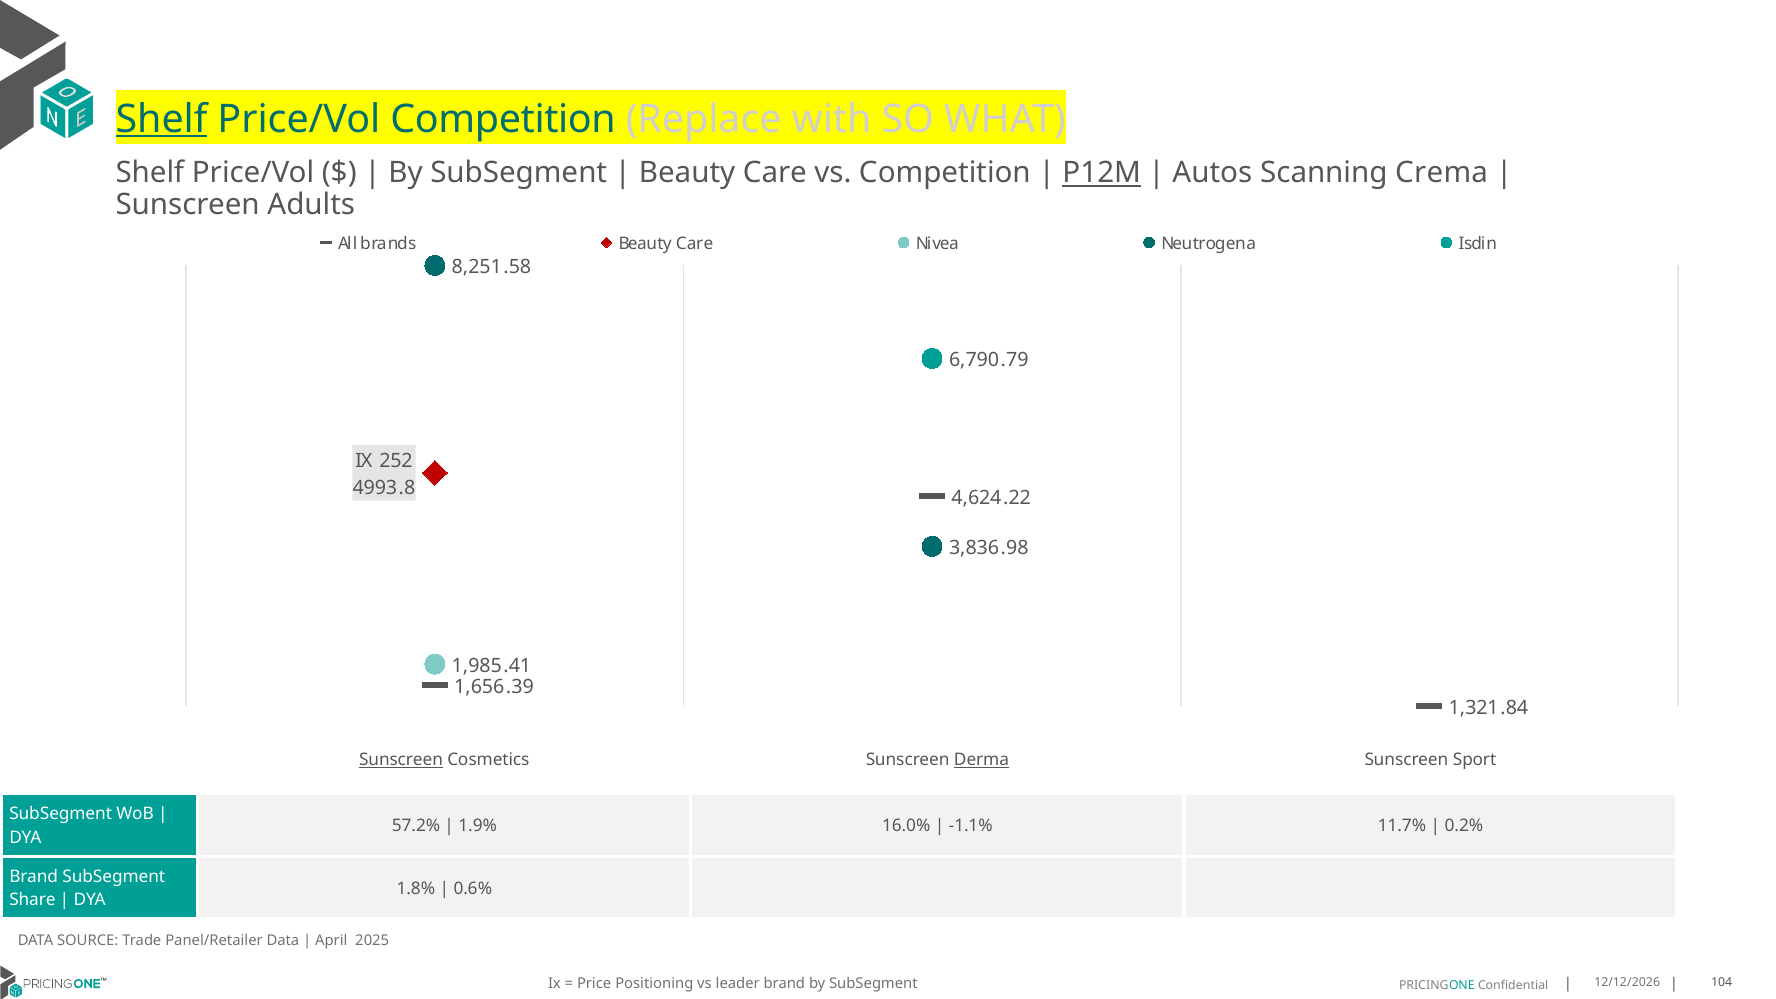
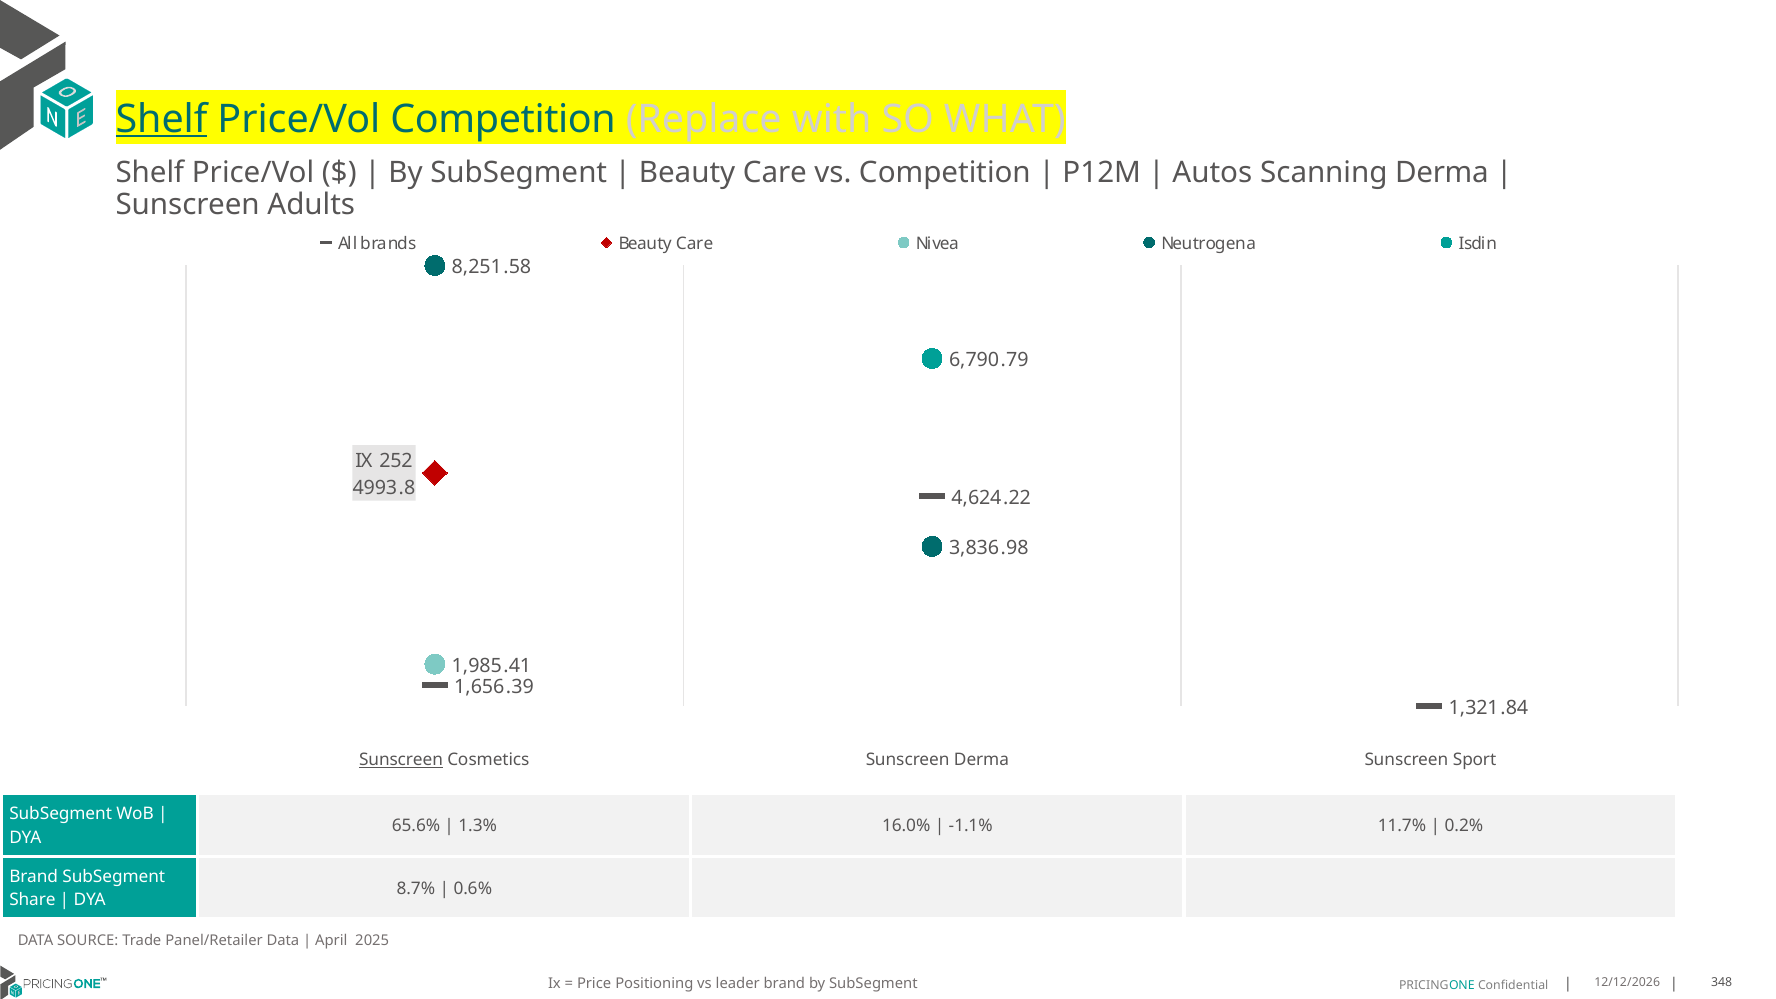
P12M underline: present -> none (1102, 173)
Scanning Crema: Crema -> Derma (1442, 173)
Derma underline: present -> none (981, 760)
57.2%: 57.2% -> 65.6% (416, 826)
1.9%: 1.9% -> 1.3% (478, 826)
1.8%: 1.8% -> 8.7% (416, 889)
104: 104 -> 348 (1722, 982)
